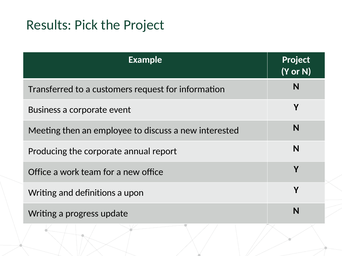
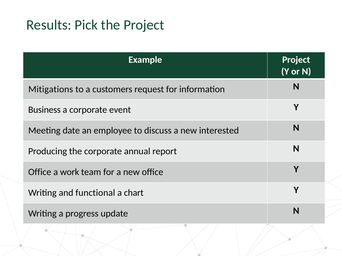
Transferred: Transferred -> Mitigations (51, 89)
then: then -> date (71, 131)
definitions: definitions -> functional (95, 193)
upon: upon -> chart (134, 193)
